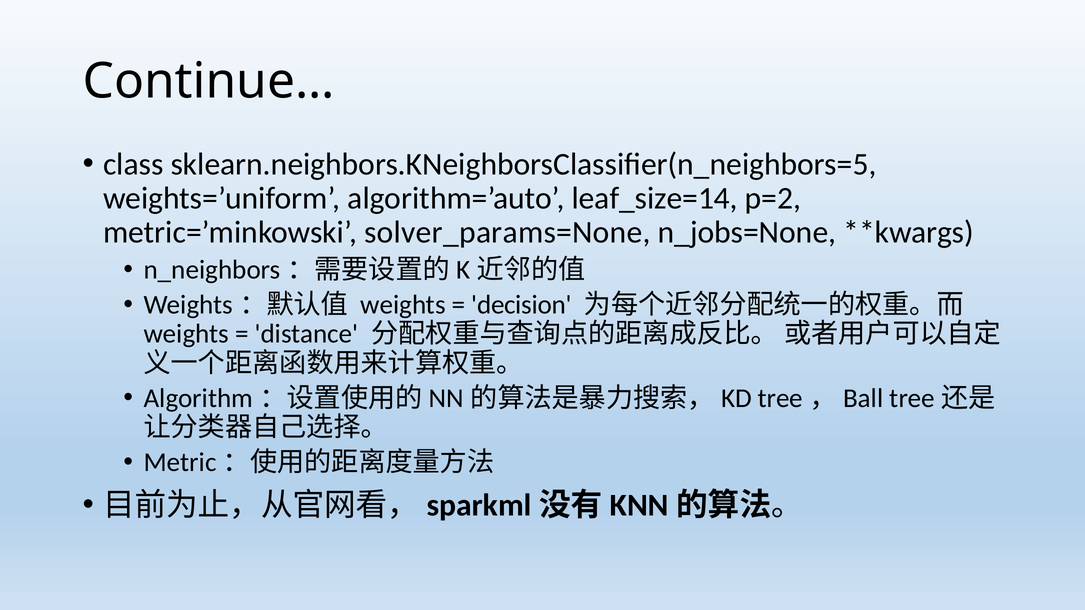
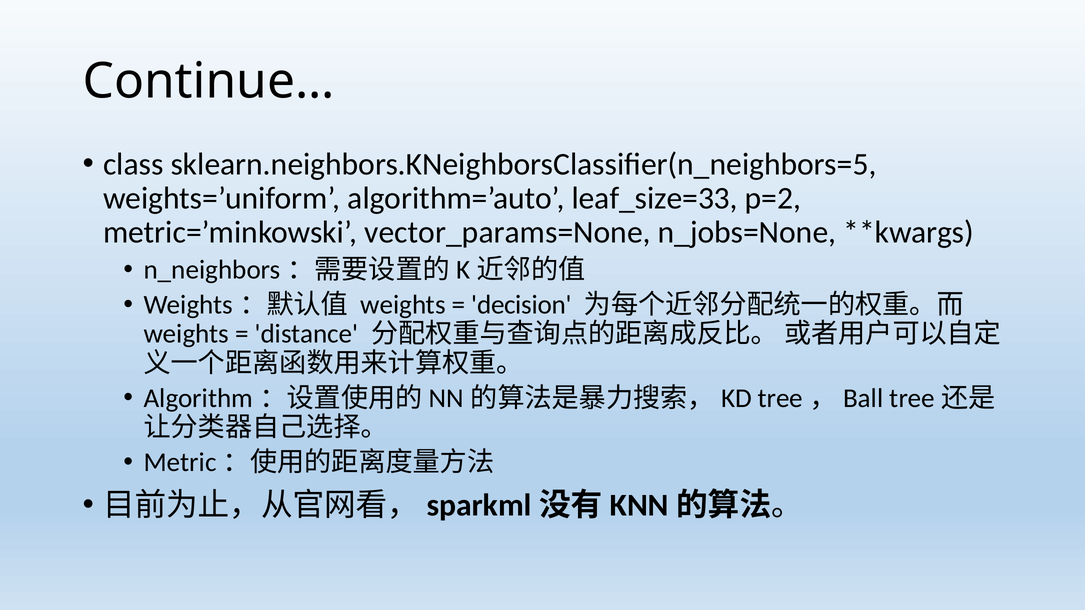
leaf_size=14: leaf_size=14 -> leaf_size=33 (655, 198)
solver_params=None: solver_params=None -> vector_params=None (508, 233)
